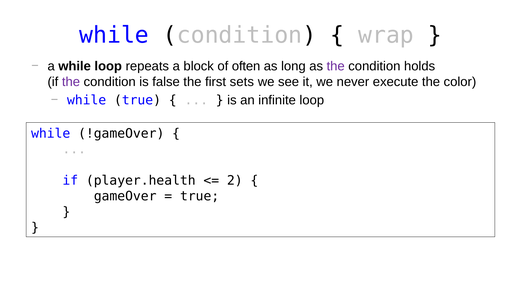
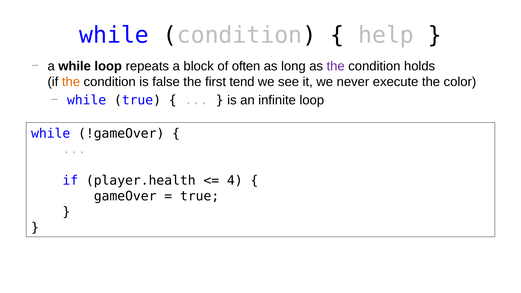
wrap: wrap -> help (386, 35)
the colour: purple -> orange (71, 82)
sets: sets -> tend (242, 82)
2: 2 -> 4 (235, 181)
